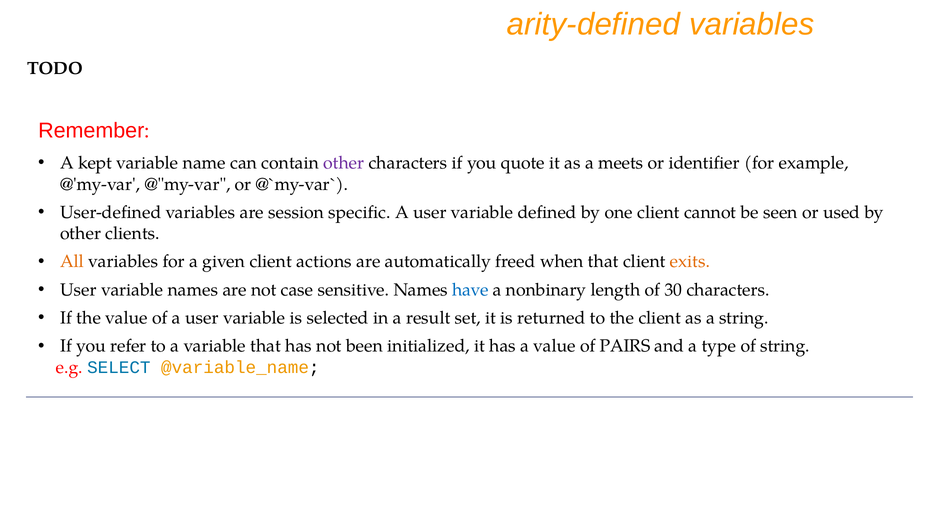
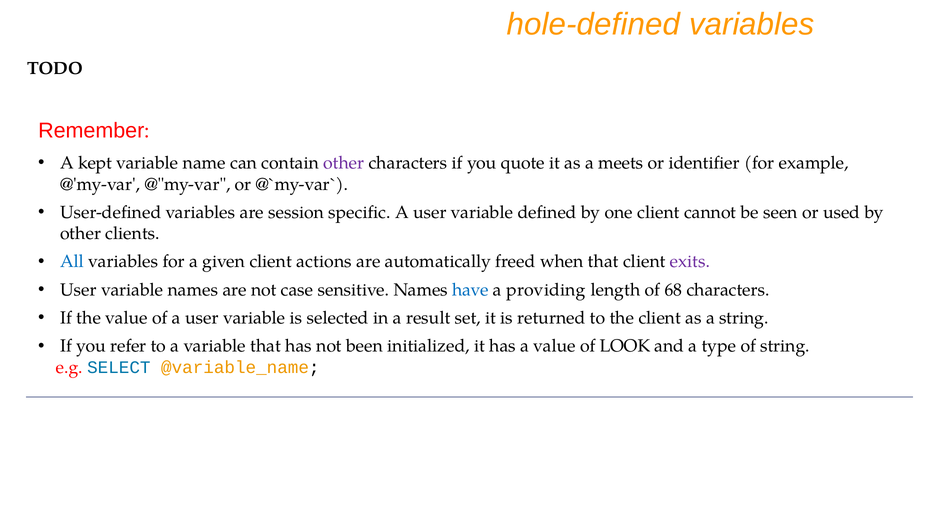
arity-defined: arity-defined -> hole-defined (594, 24)
All colour: orange -> blue (72, 262)
exits colour: orange -> purple (690, 262)
nonbinary: nonbinary -> providing (546, 290)
30: 30 -> 68 (673, 290)
PAIRS: PAIRS -> LOOK (625, 346)
